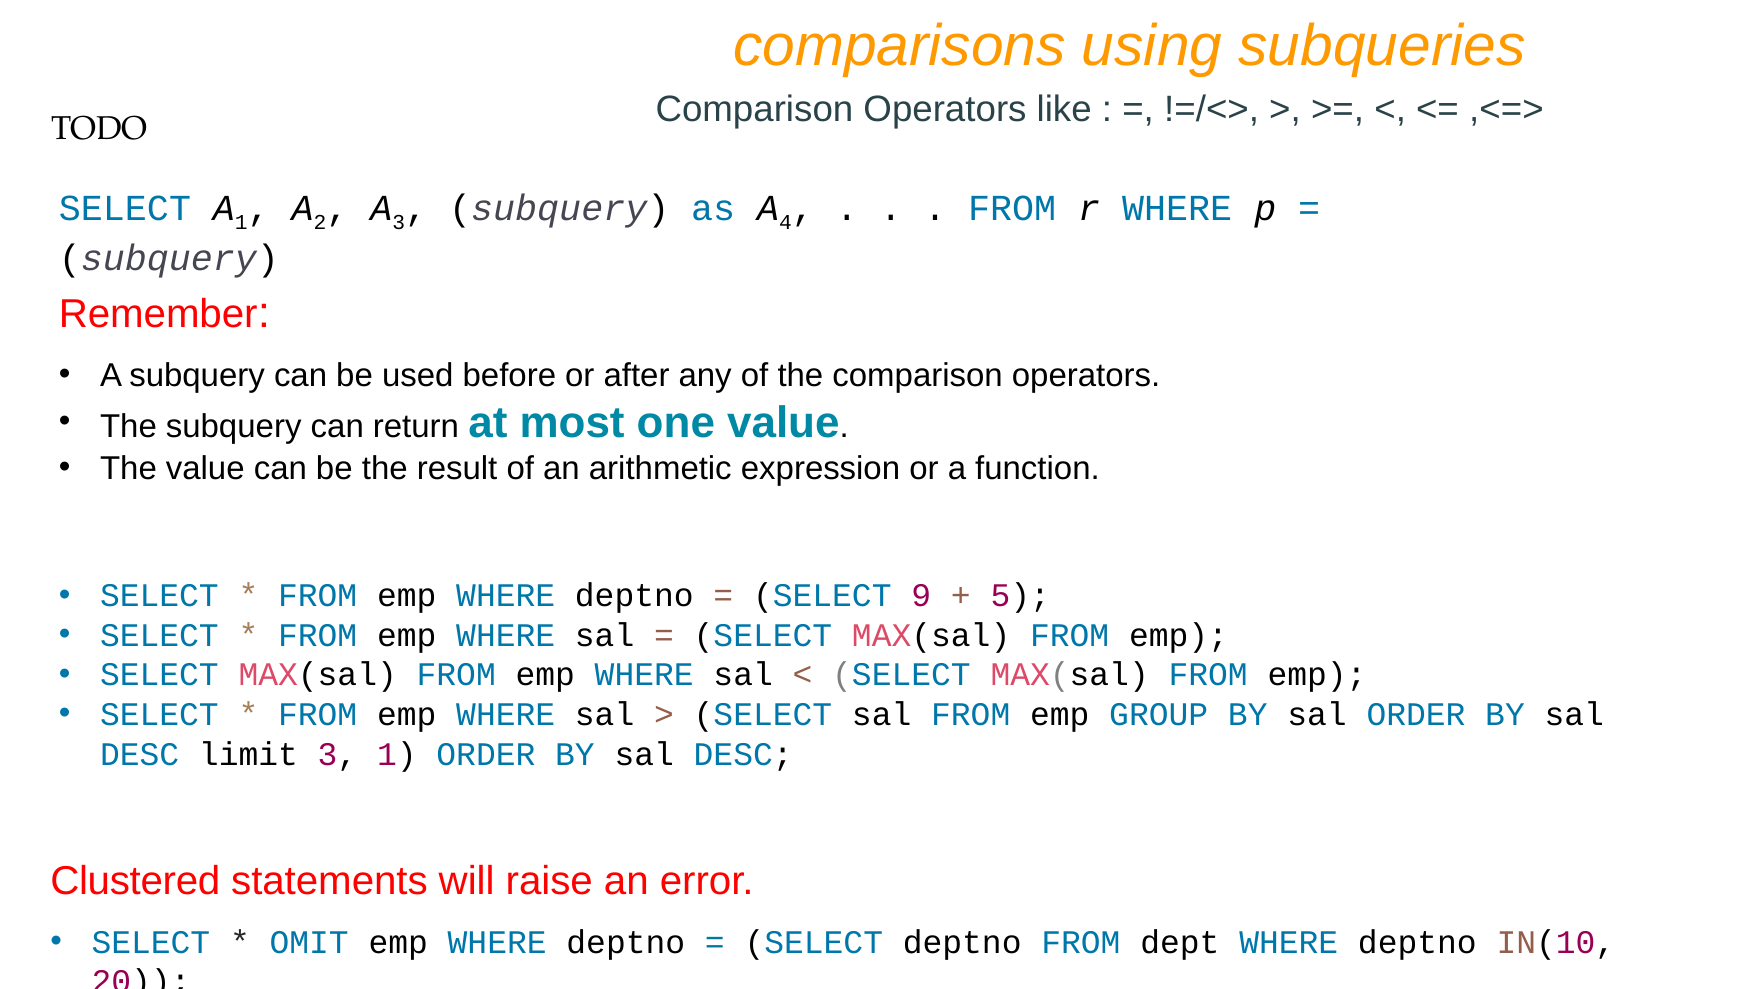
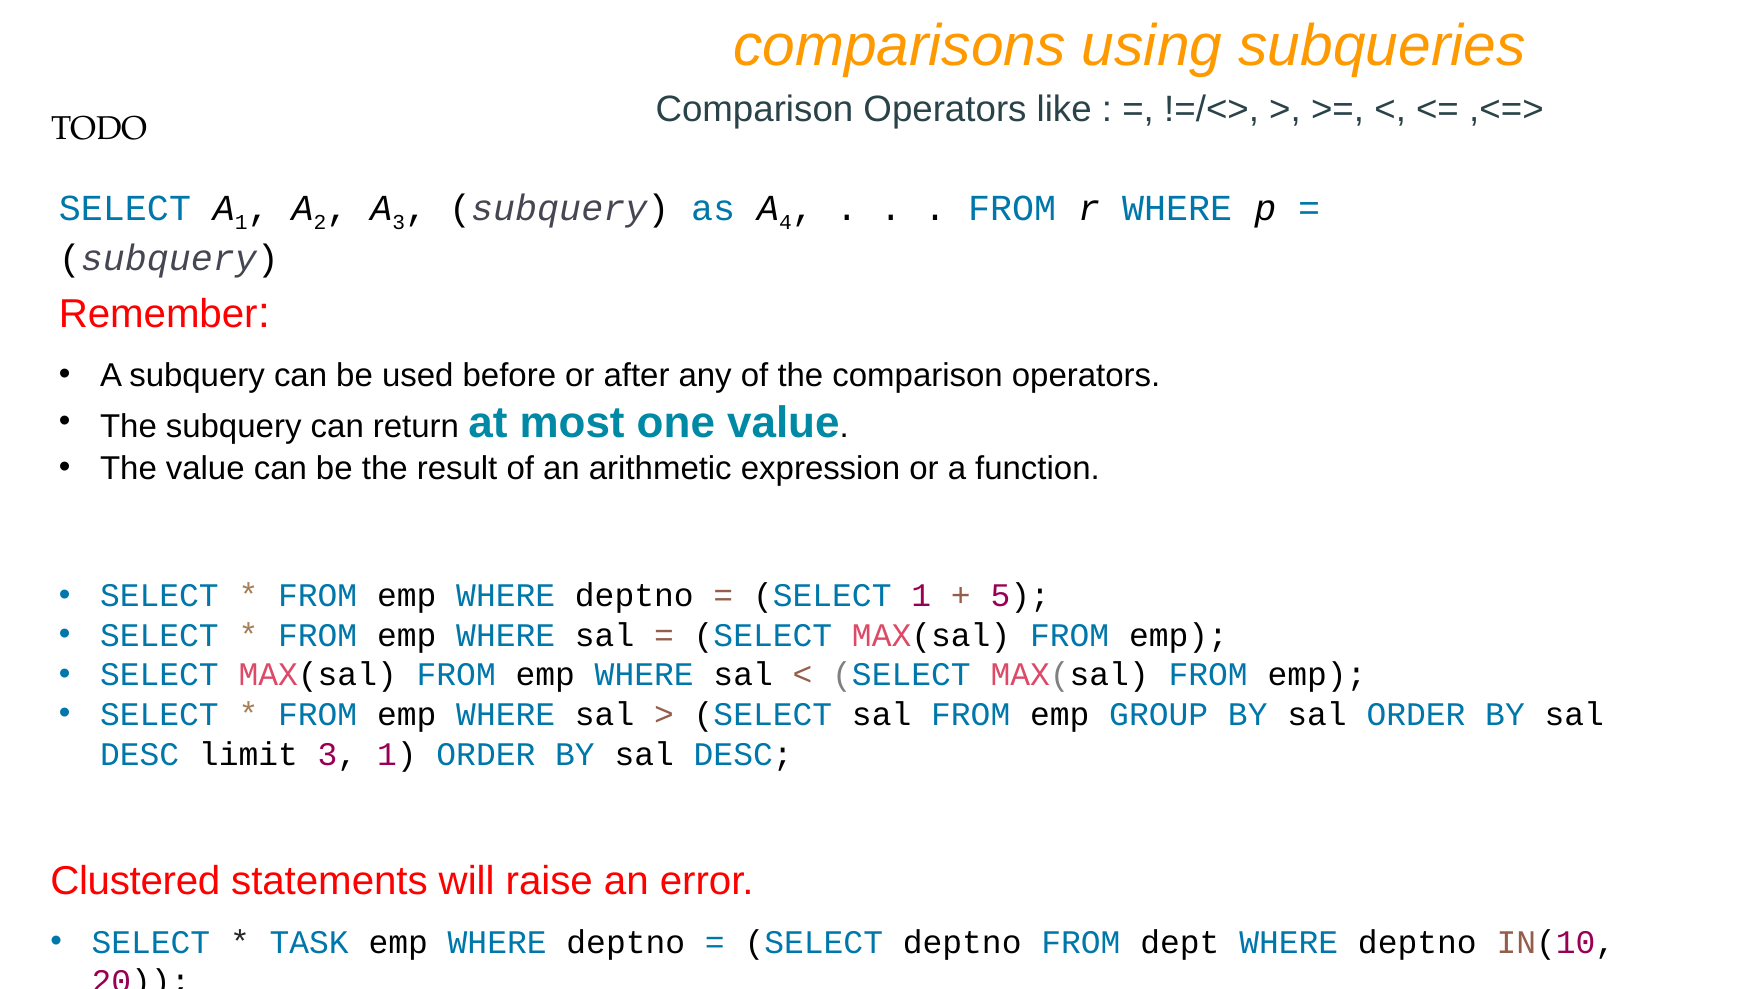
SELECT 9: 9 -> 1 (921, 596)
OMIT: OMIT -> TASK (309, 943)
